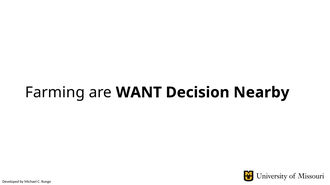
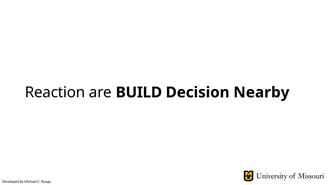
Farming: Farming -> Reaction (55, 93)
WANT: WANT -> BUILD (139, 93)
